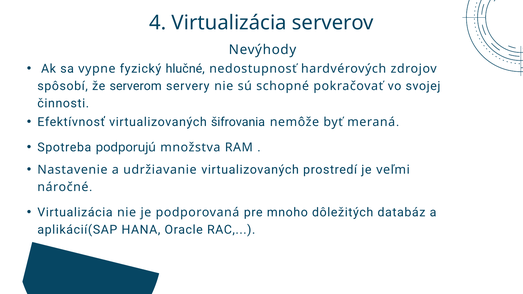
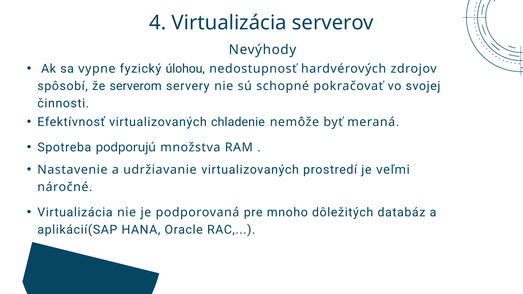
hlučné: hlučné -> úlohou (185, 69)
šifrovania: šifrovania -> chladenie (238, 122)
